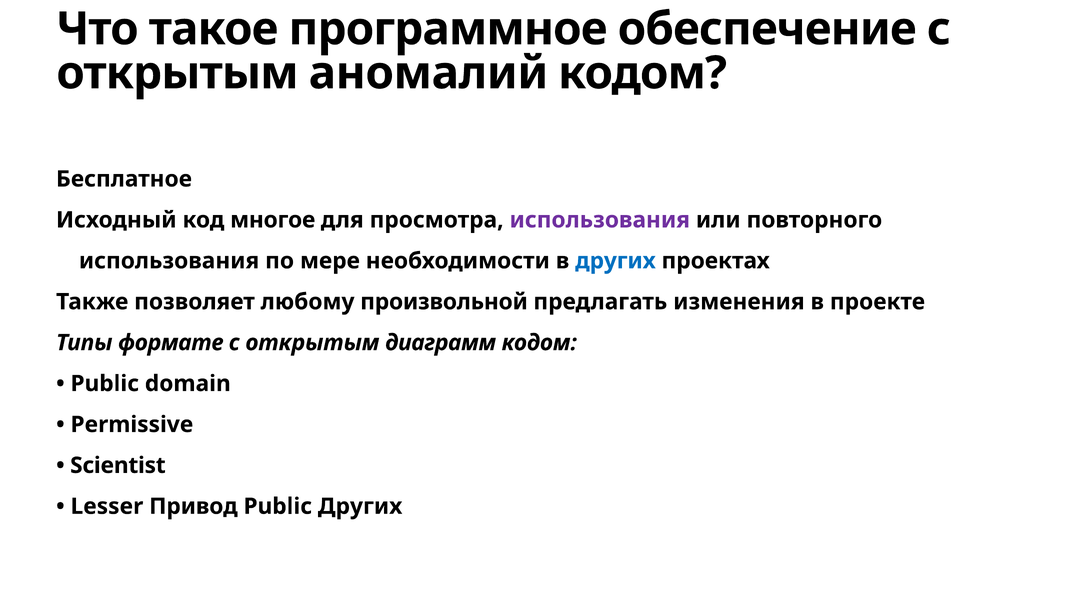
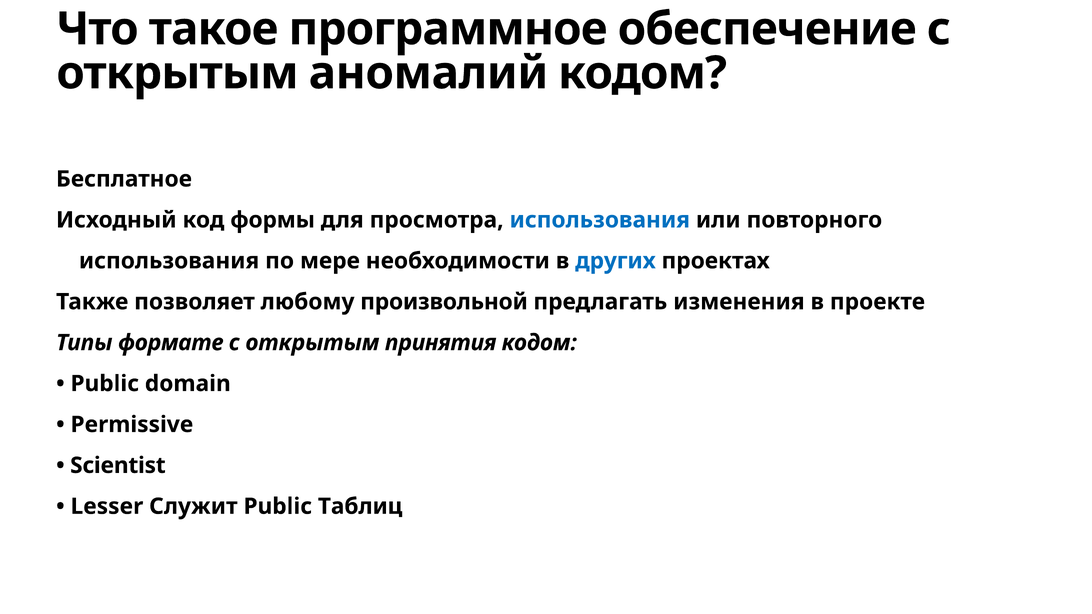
многое: многое -> формы (273, 220)
использования colour: purple -> blue (600, 220)
диаграмм: диаграмм -> принятия (441, 343)
Привод: Привод -> Служит (193, 507)
Public Других: Других -> Таблиц (360, 507)
